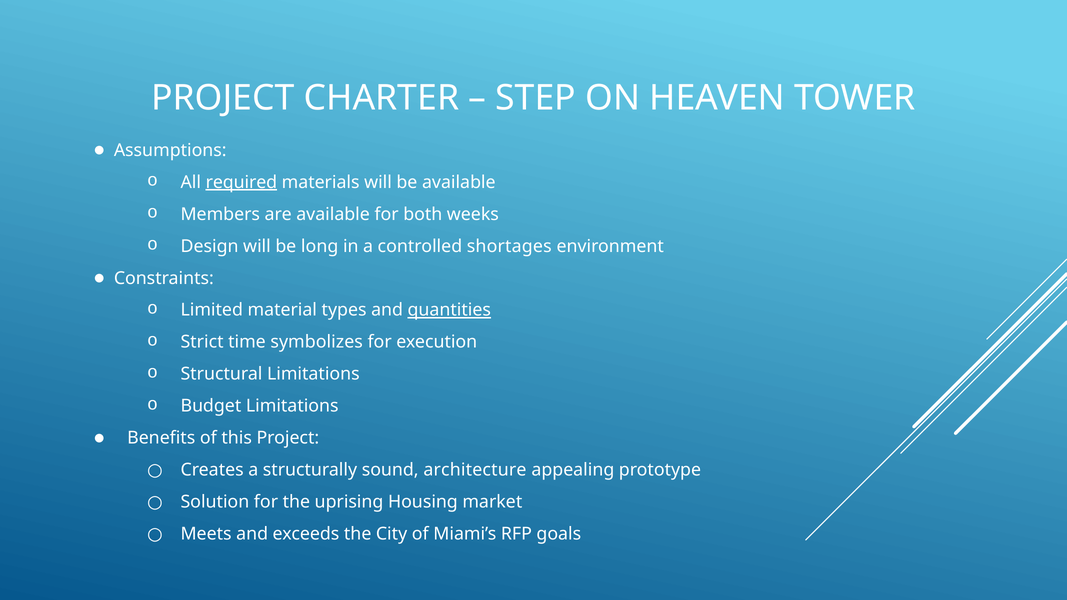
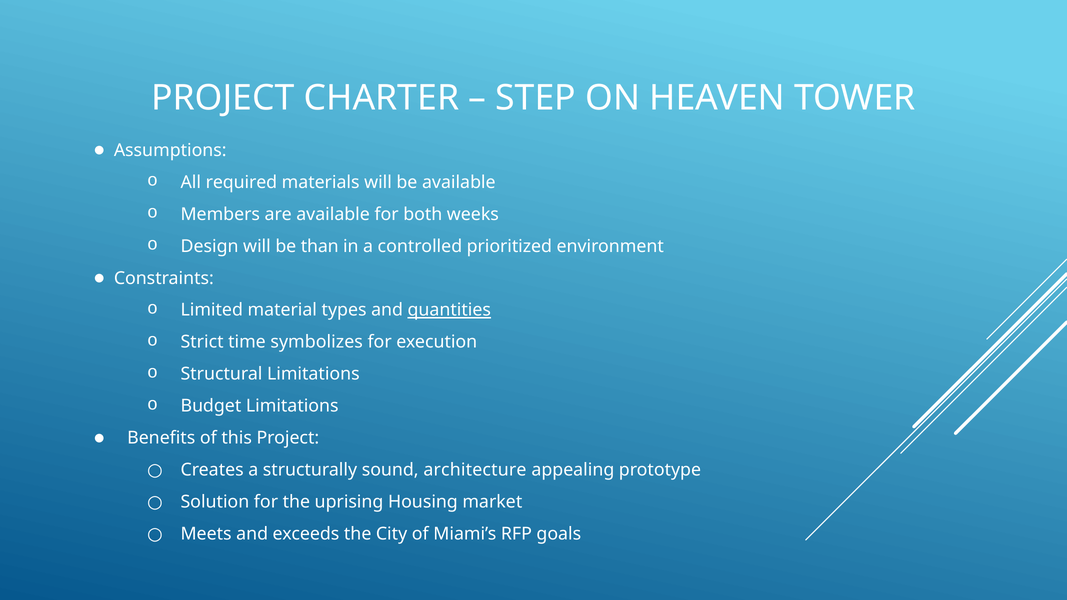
required underline: present -> none (241, 182)
long: long -> than (320, 246)
shortages: shortages -> prioritized (509, 246)
